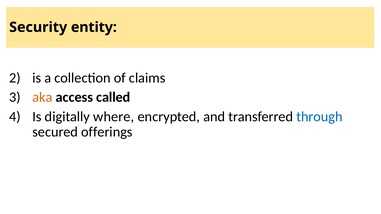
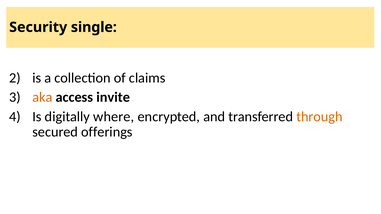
entity: entity -> single (94, 27)
called: called -> invite (113, 97)
through colour: blue -> orange (319, 117)
